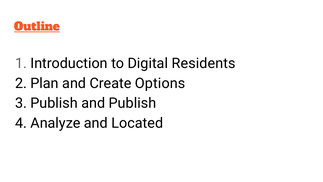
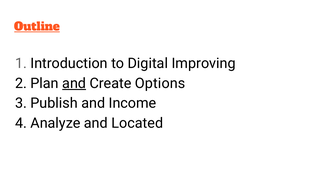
Residents: Residents -> Improving (204, 63)
and underline: none -> present (74, 83)
Publish: Publish -> Income (132, 103)
